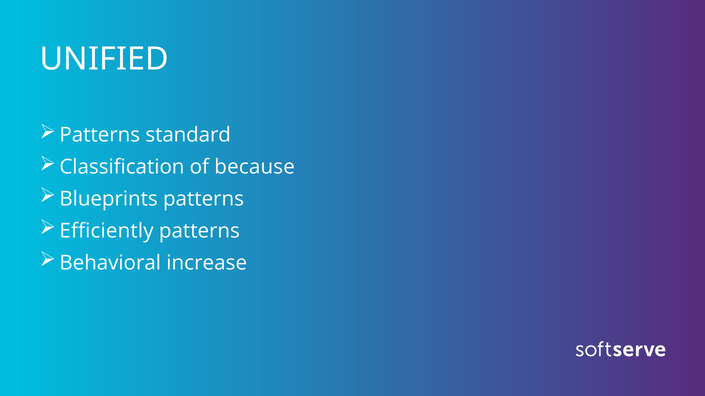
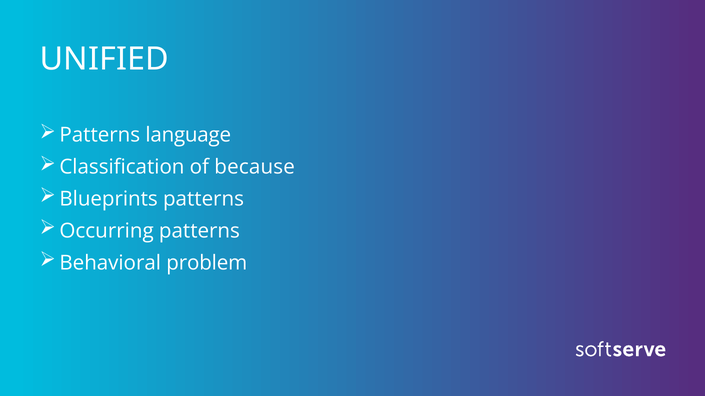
standard: standard -> language (188, 135)
Efficiently: Efficiently -> Occurring (107, 231)
increase: increase -> problem (207, 263)
